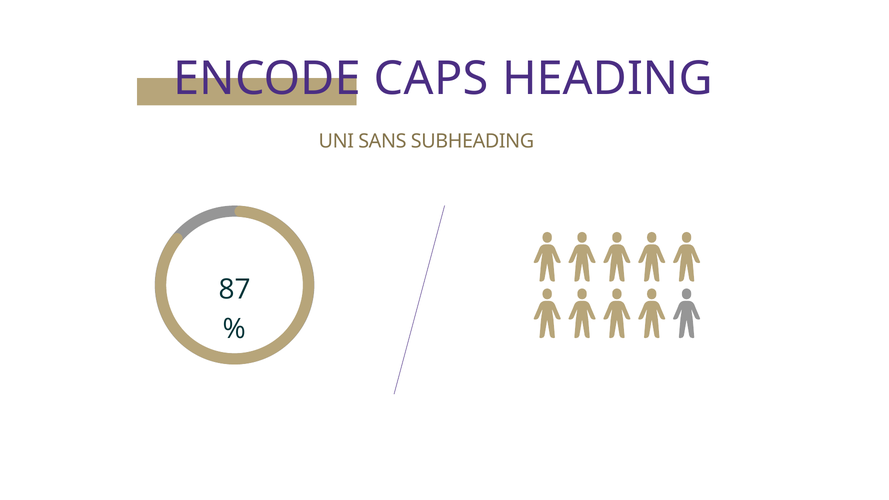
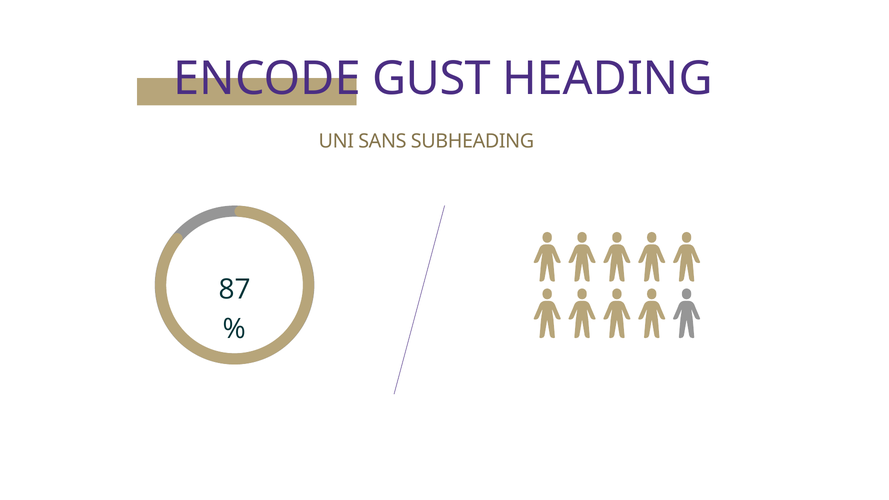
CAPS: CAPS -> GUST (432, 79)
